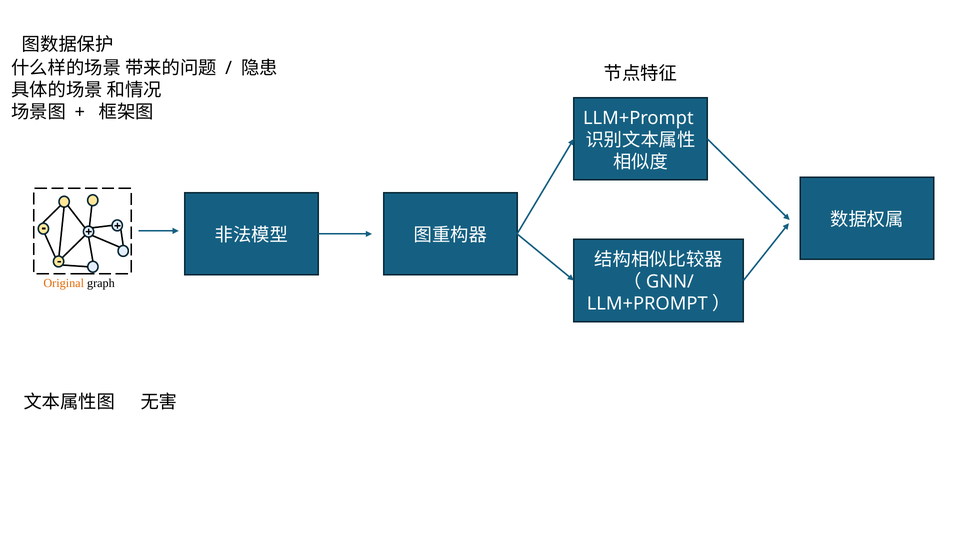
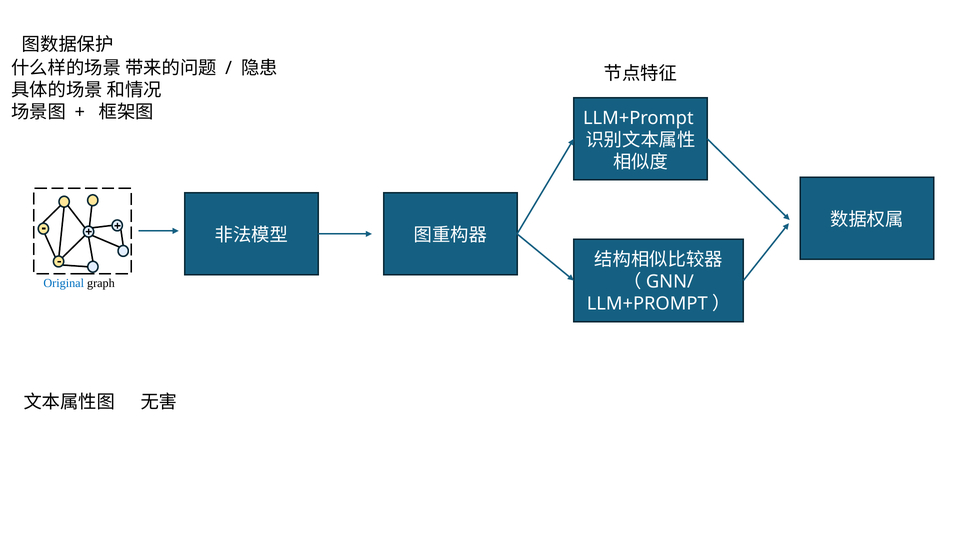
Original colour: orange -> blue (64, 283)
